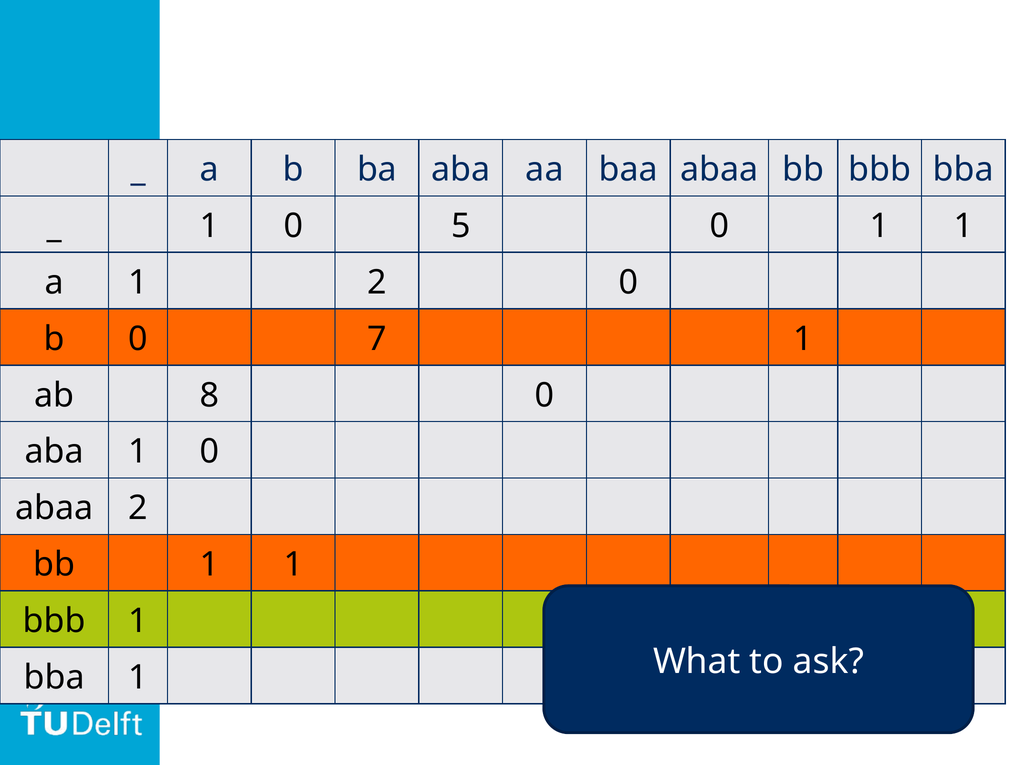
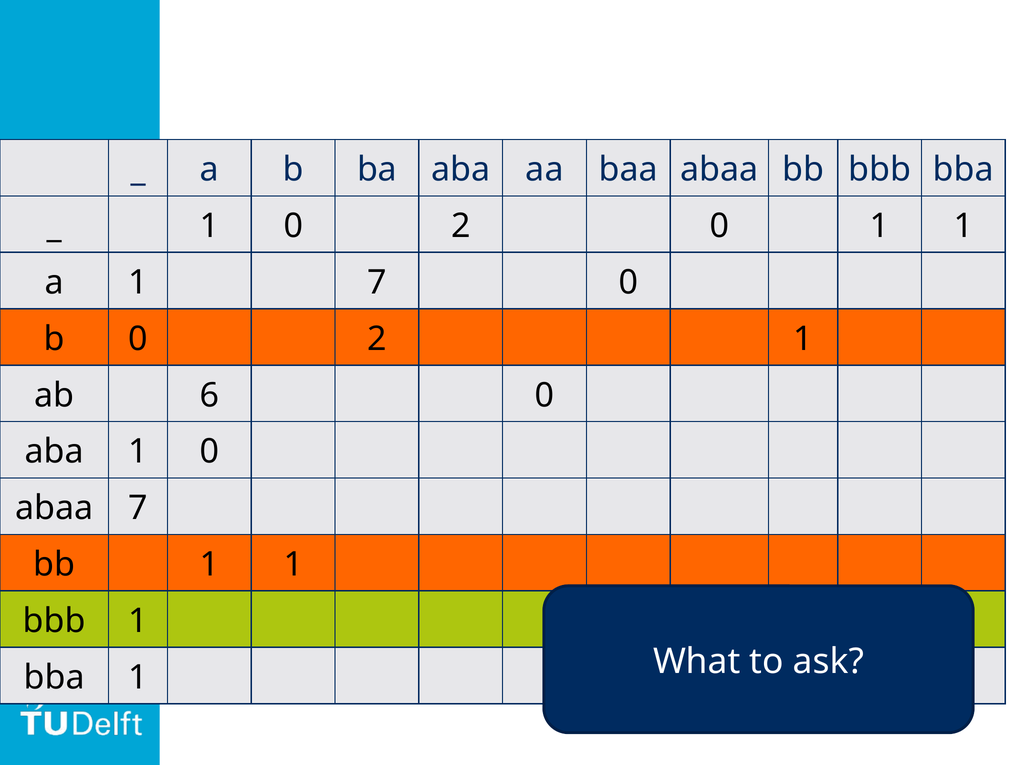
1 0 5: 5 -> 2 (461, 226)
1 2: 2 -> 7 (377, 282)
b 0 7: 7 -> 2 (377, 339)
8: 8 -> 6 (209, 395)
abaa 2: 2 -> 7 (138, 508)
